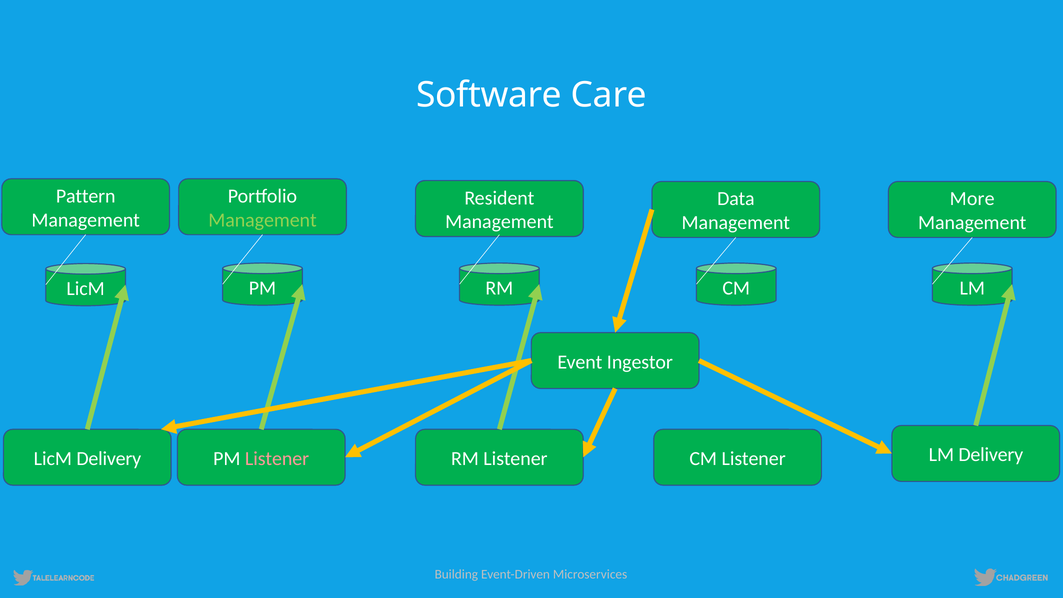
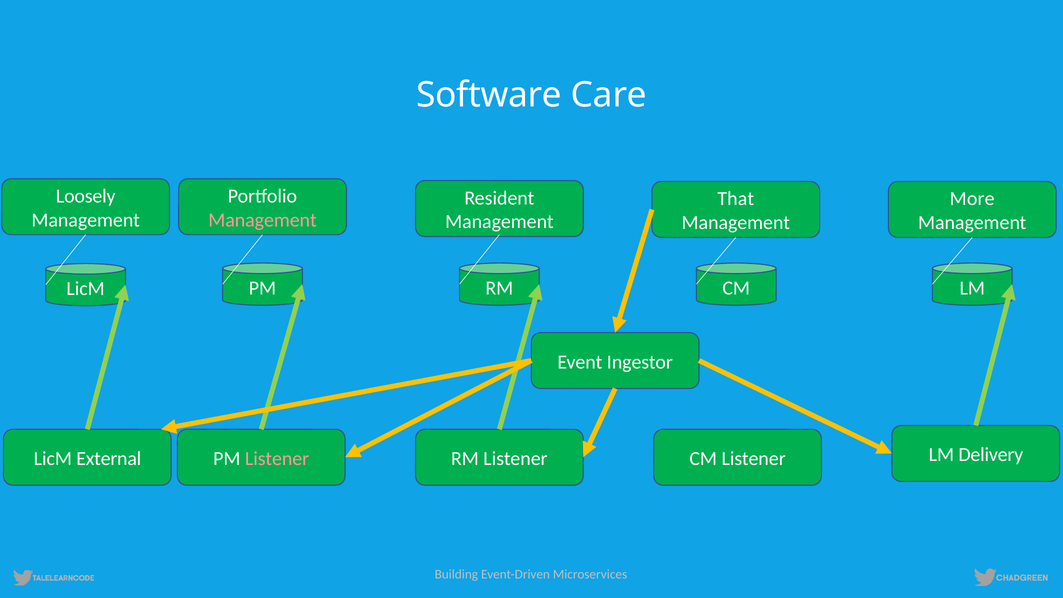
Pattern: Pattern -> Loosely (86, 196)
Data: Data -> That (736, 199)
Management colour: light green -> pink (262, 220)
LicM Delivery: Delivery -> External (109, 459)
